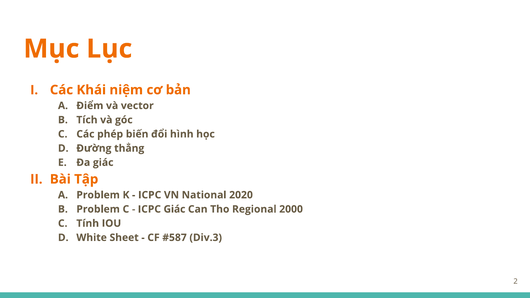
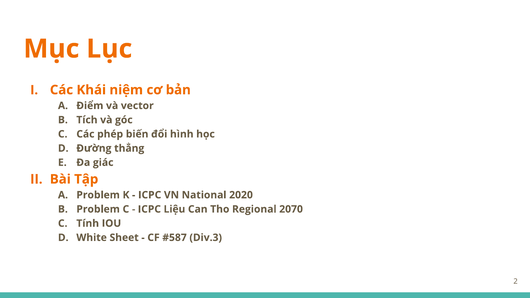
ICPC Giác: Giác -> Liệu (174, 209)
2000: 2000 -> 2070 (291, 209)
